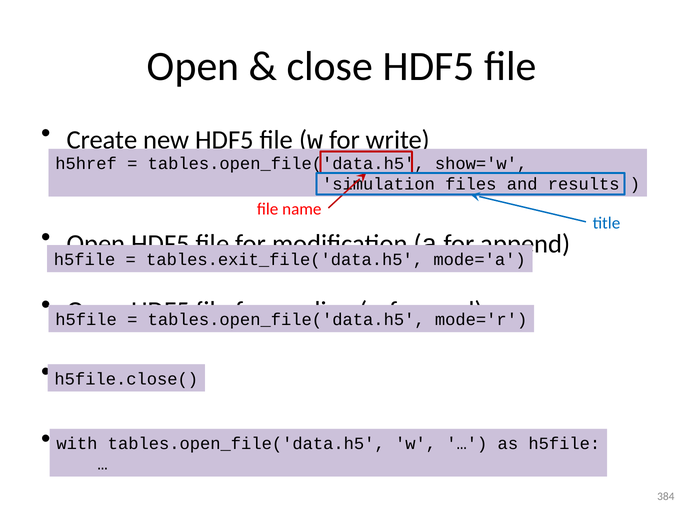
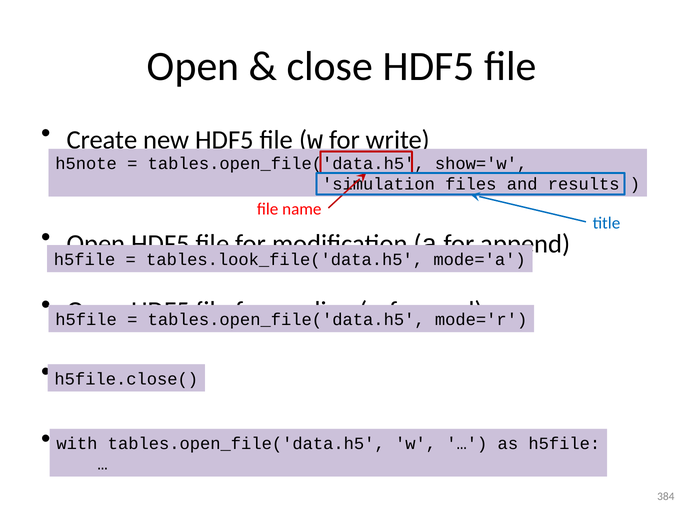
h5href: h5href -> h5note (86, 164)
tables.exit_file('data.h5: tables.exit_file('data.h5 -> tables.look_file('data.h5 (285, 260)
